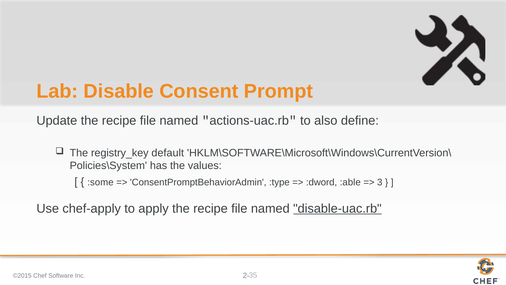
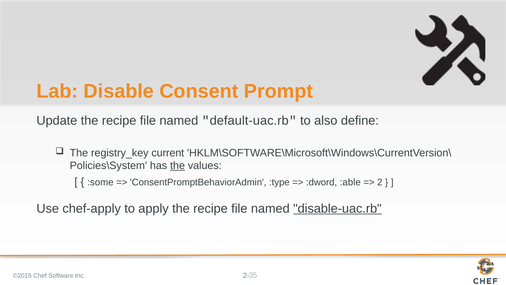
actions-uac.rb: actions-uac.rb -> default-uac.rb (249, 120)
default: default -> current (168, 153)
the underline: none -> present (178, 165)
3: 3 -> 2 (380, 182)
